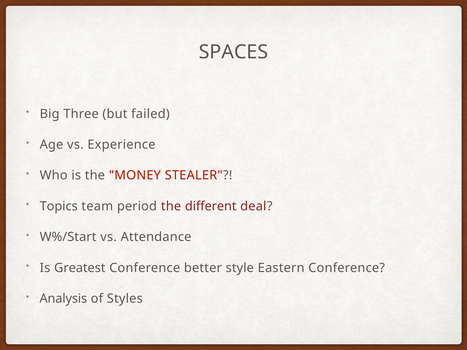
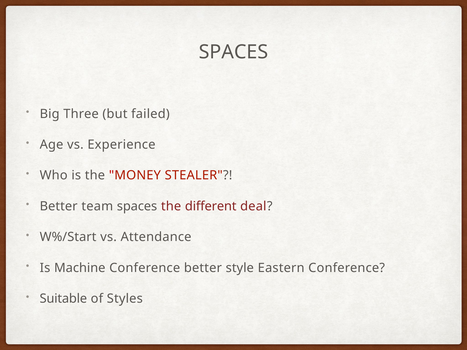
Topics: Topics -> Better (59, 206)
team period: period -> spaces (137, 206)
Greatest: Greatest -> Machine (80, 268)
Analysis: Analysis -> Suitable (63, 299)
